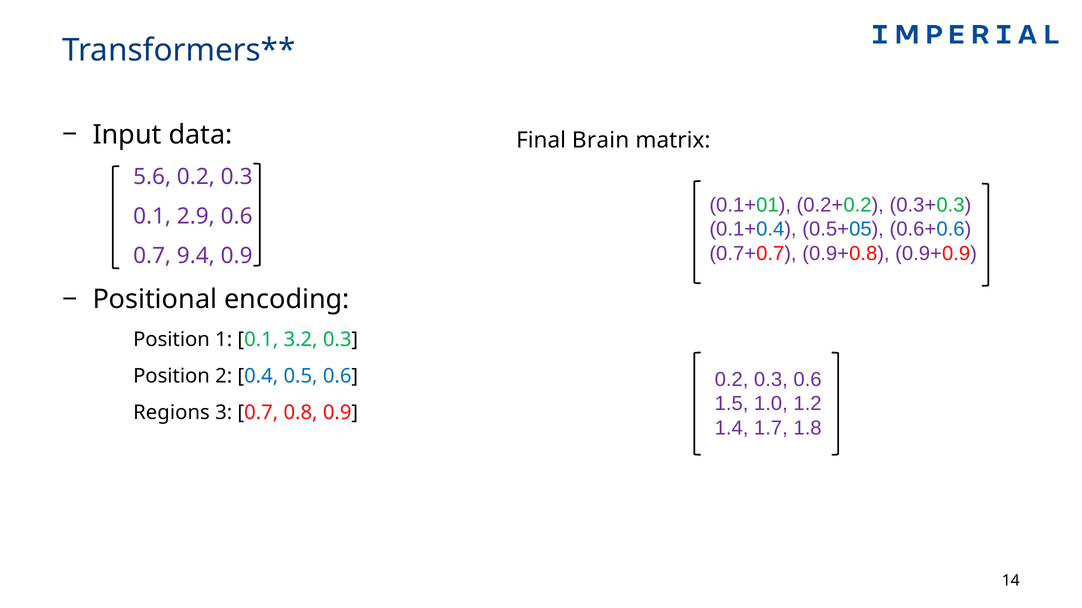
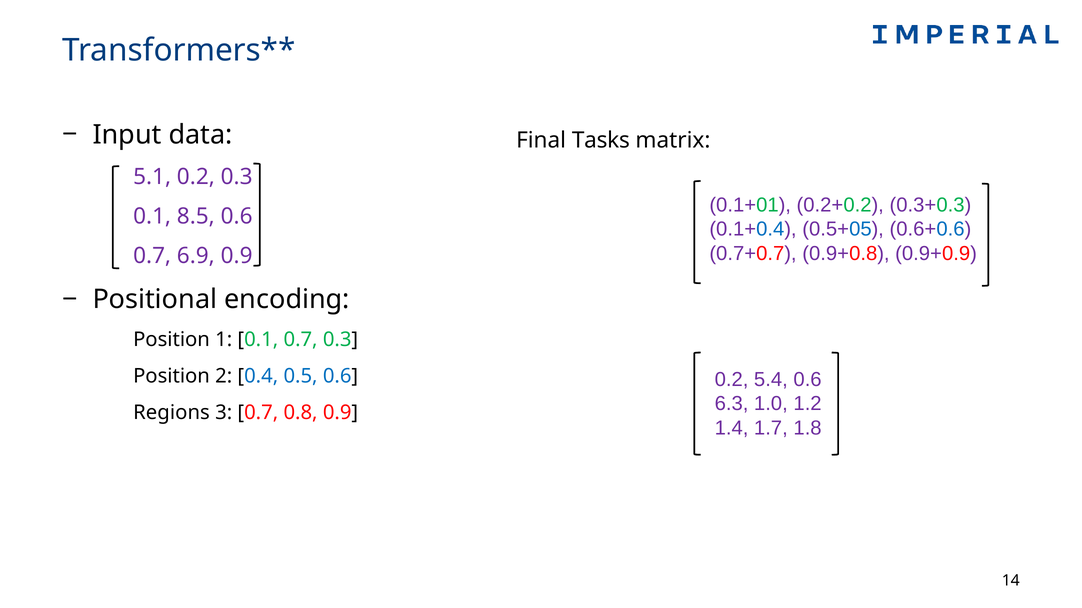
Brain: Brain -> Tasks (601, 141)
5.6: 5.6 -> 5.1 (152, 177)
2.9: 2.9 -> 8.5 (196, 216)
9.4: 9.4 -> 6.9 (196, 256)
0.1 3.2: 3.2 -> 0.7 (301, 340)
0.3: 0.3 -> 5.4 (771, 380)
1.5: 1.5 -> 6.3 (732, 404)
